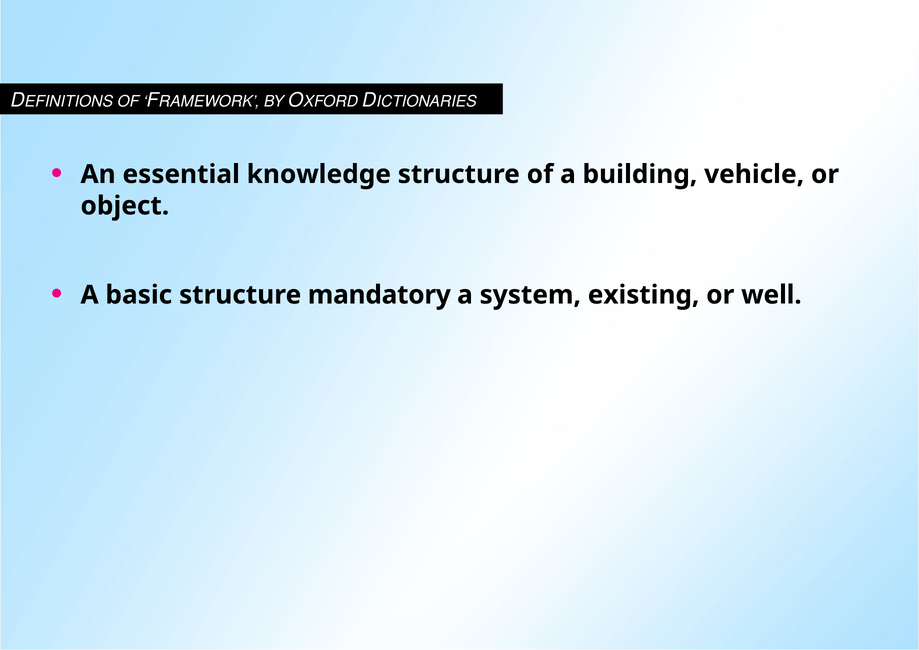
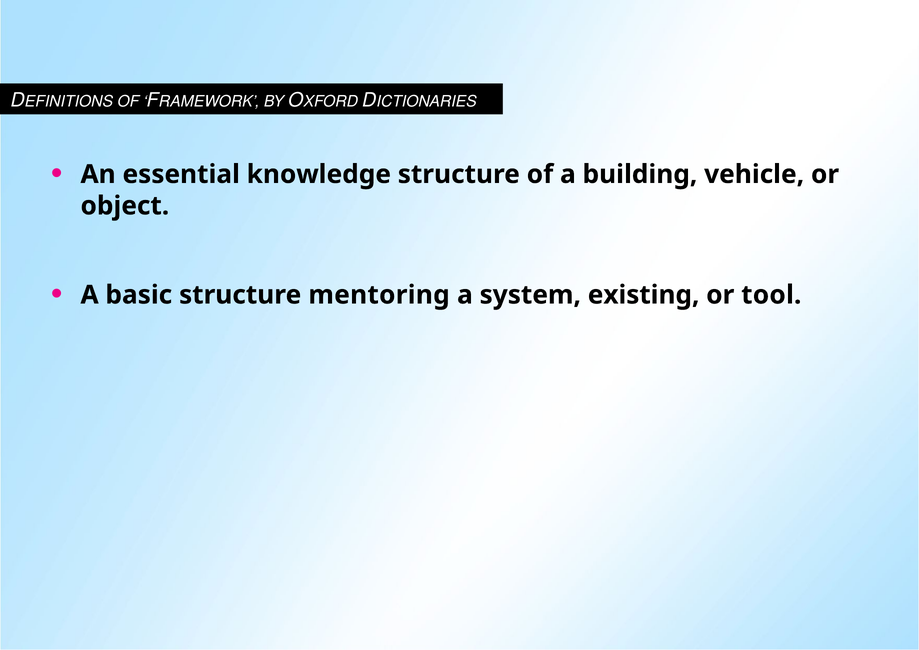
mandatory: mandatory -> mentoring (379, 295)
well: well -> tool (771, 295)
